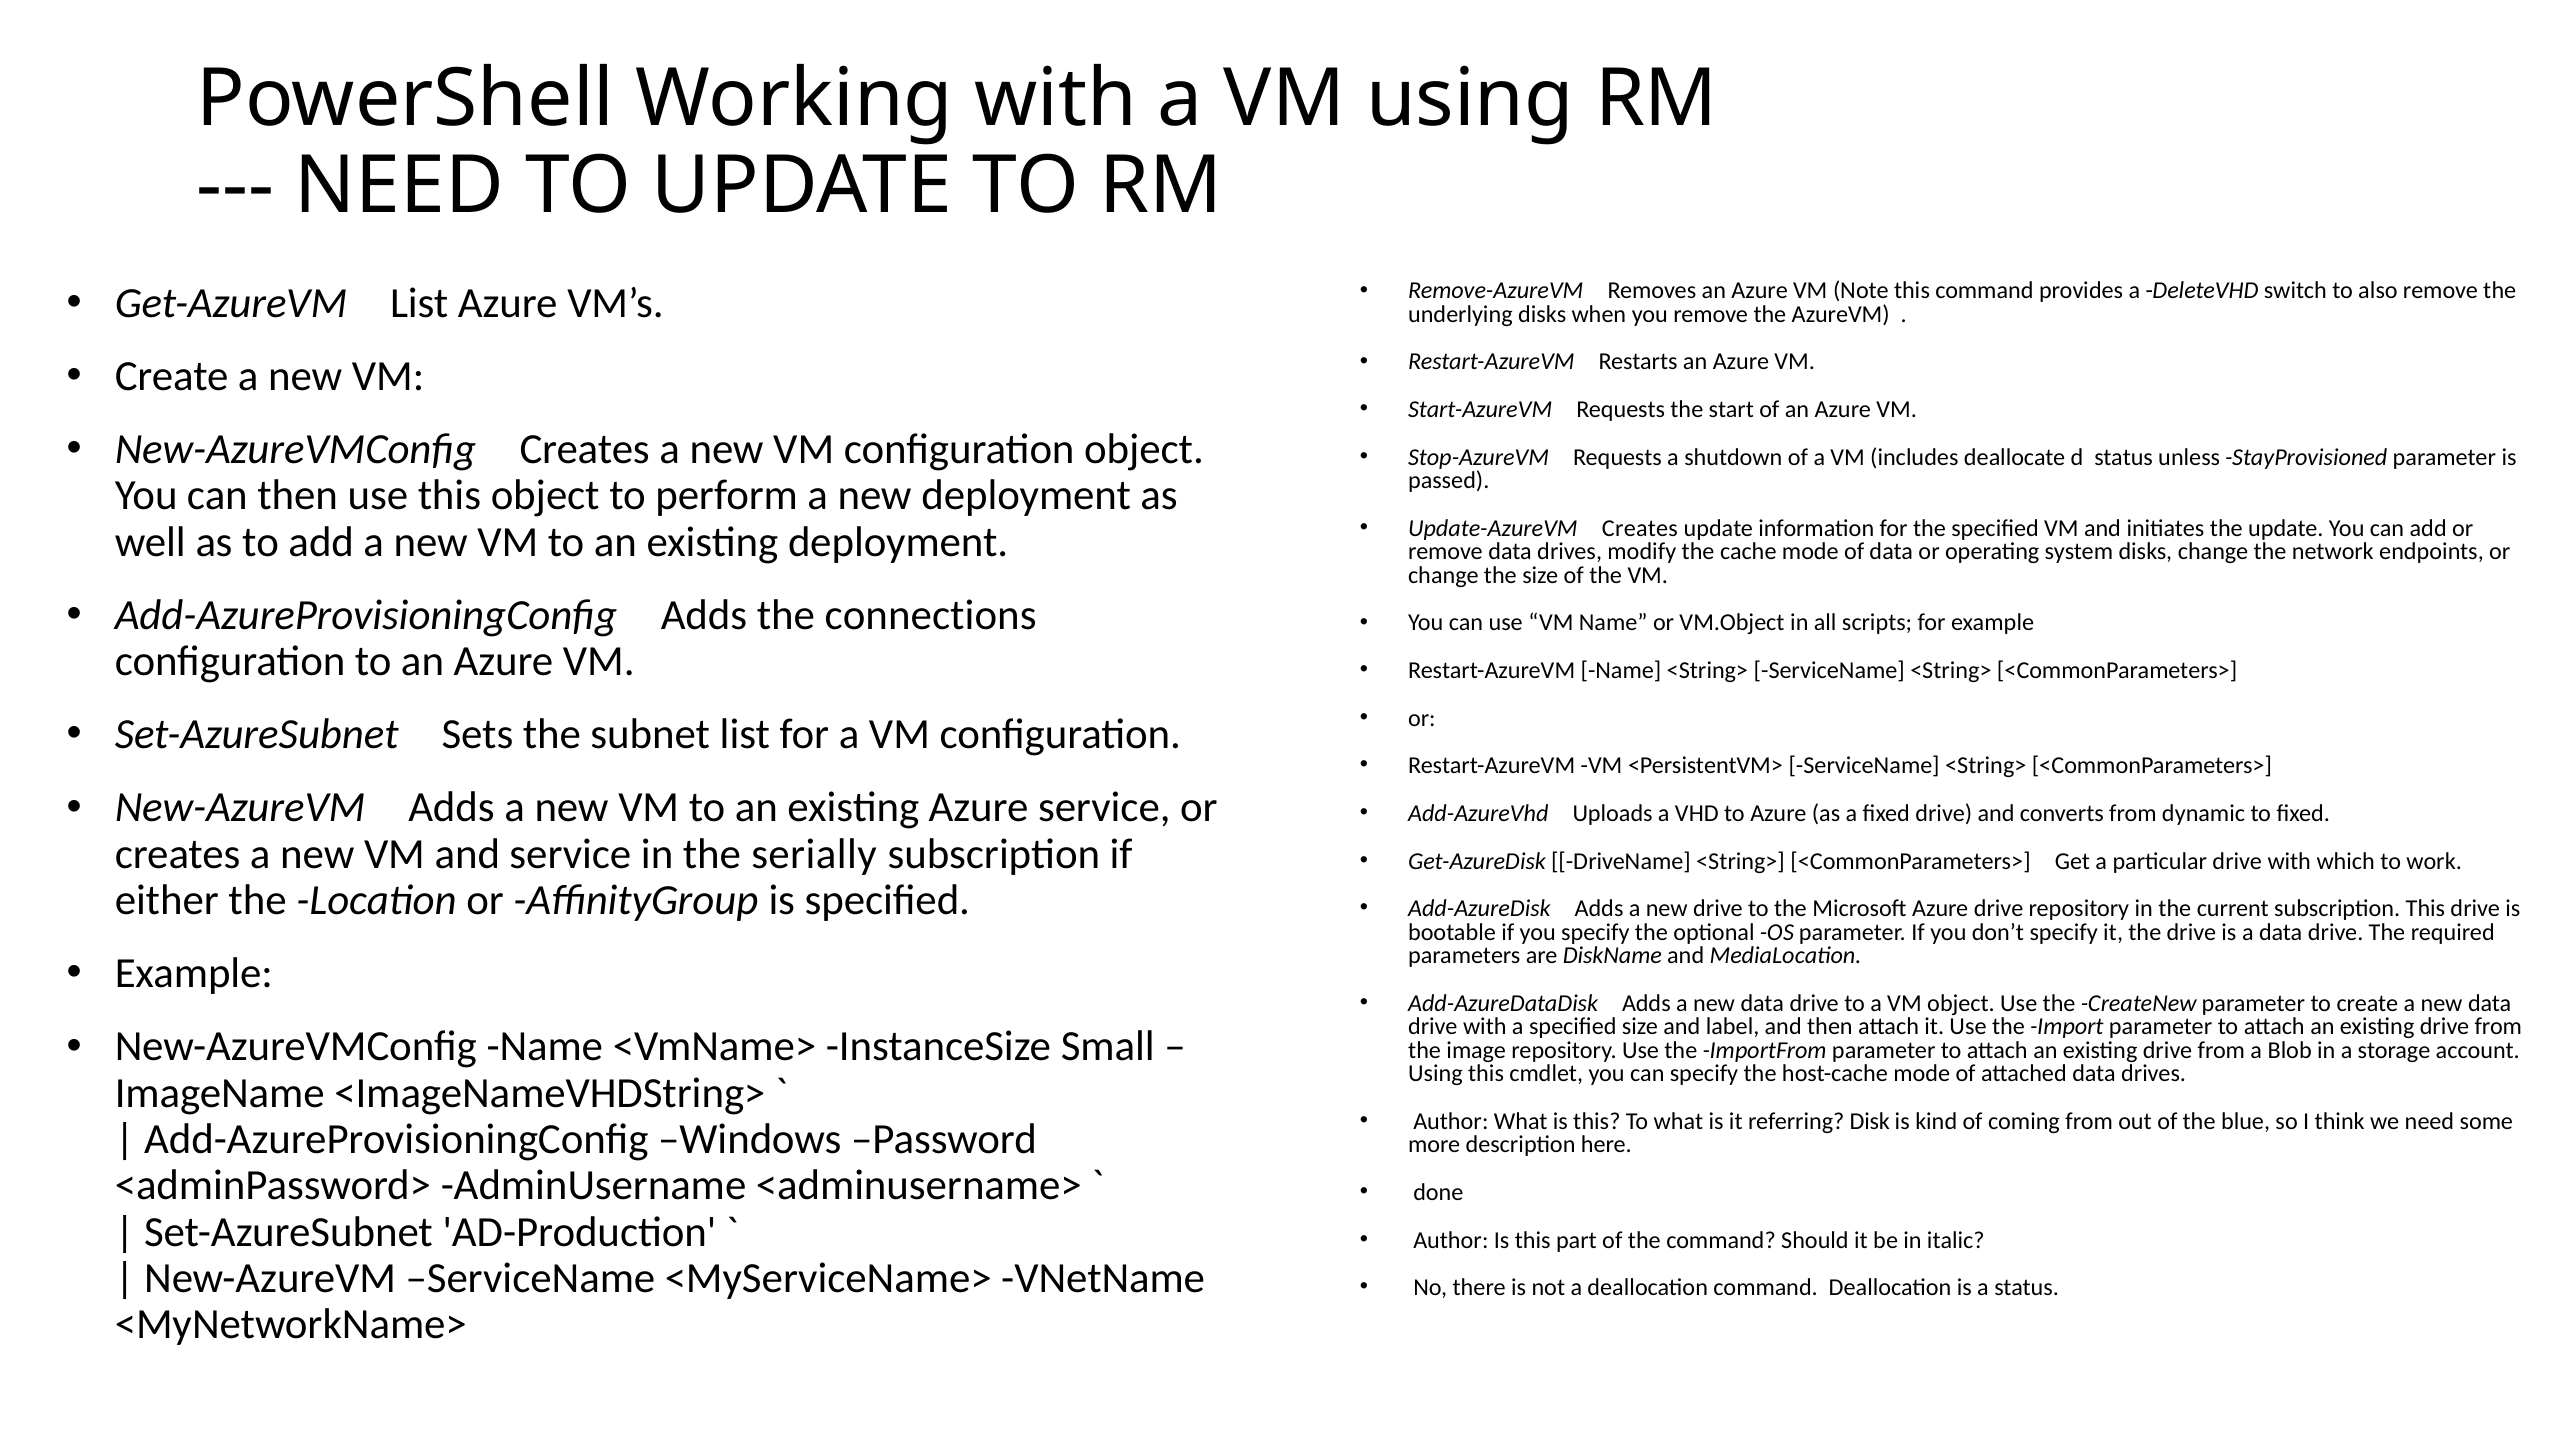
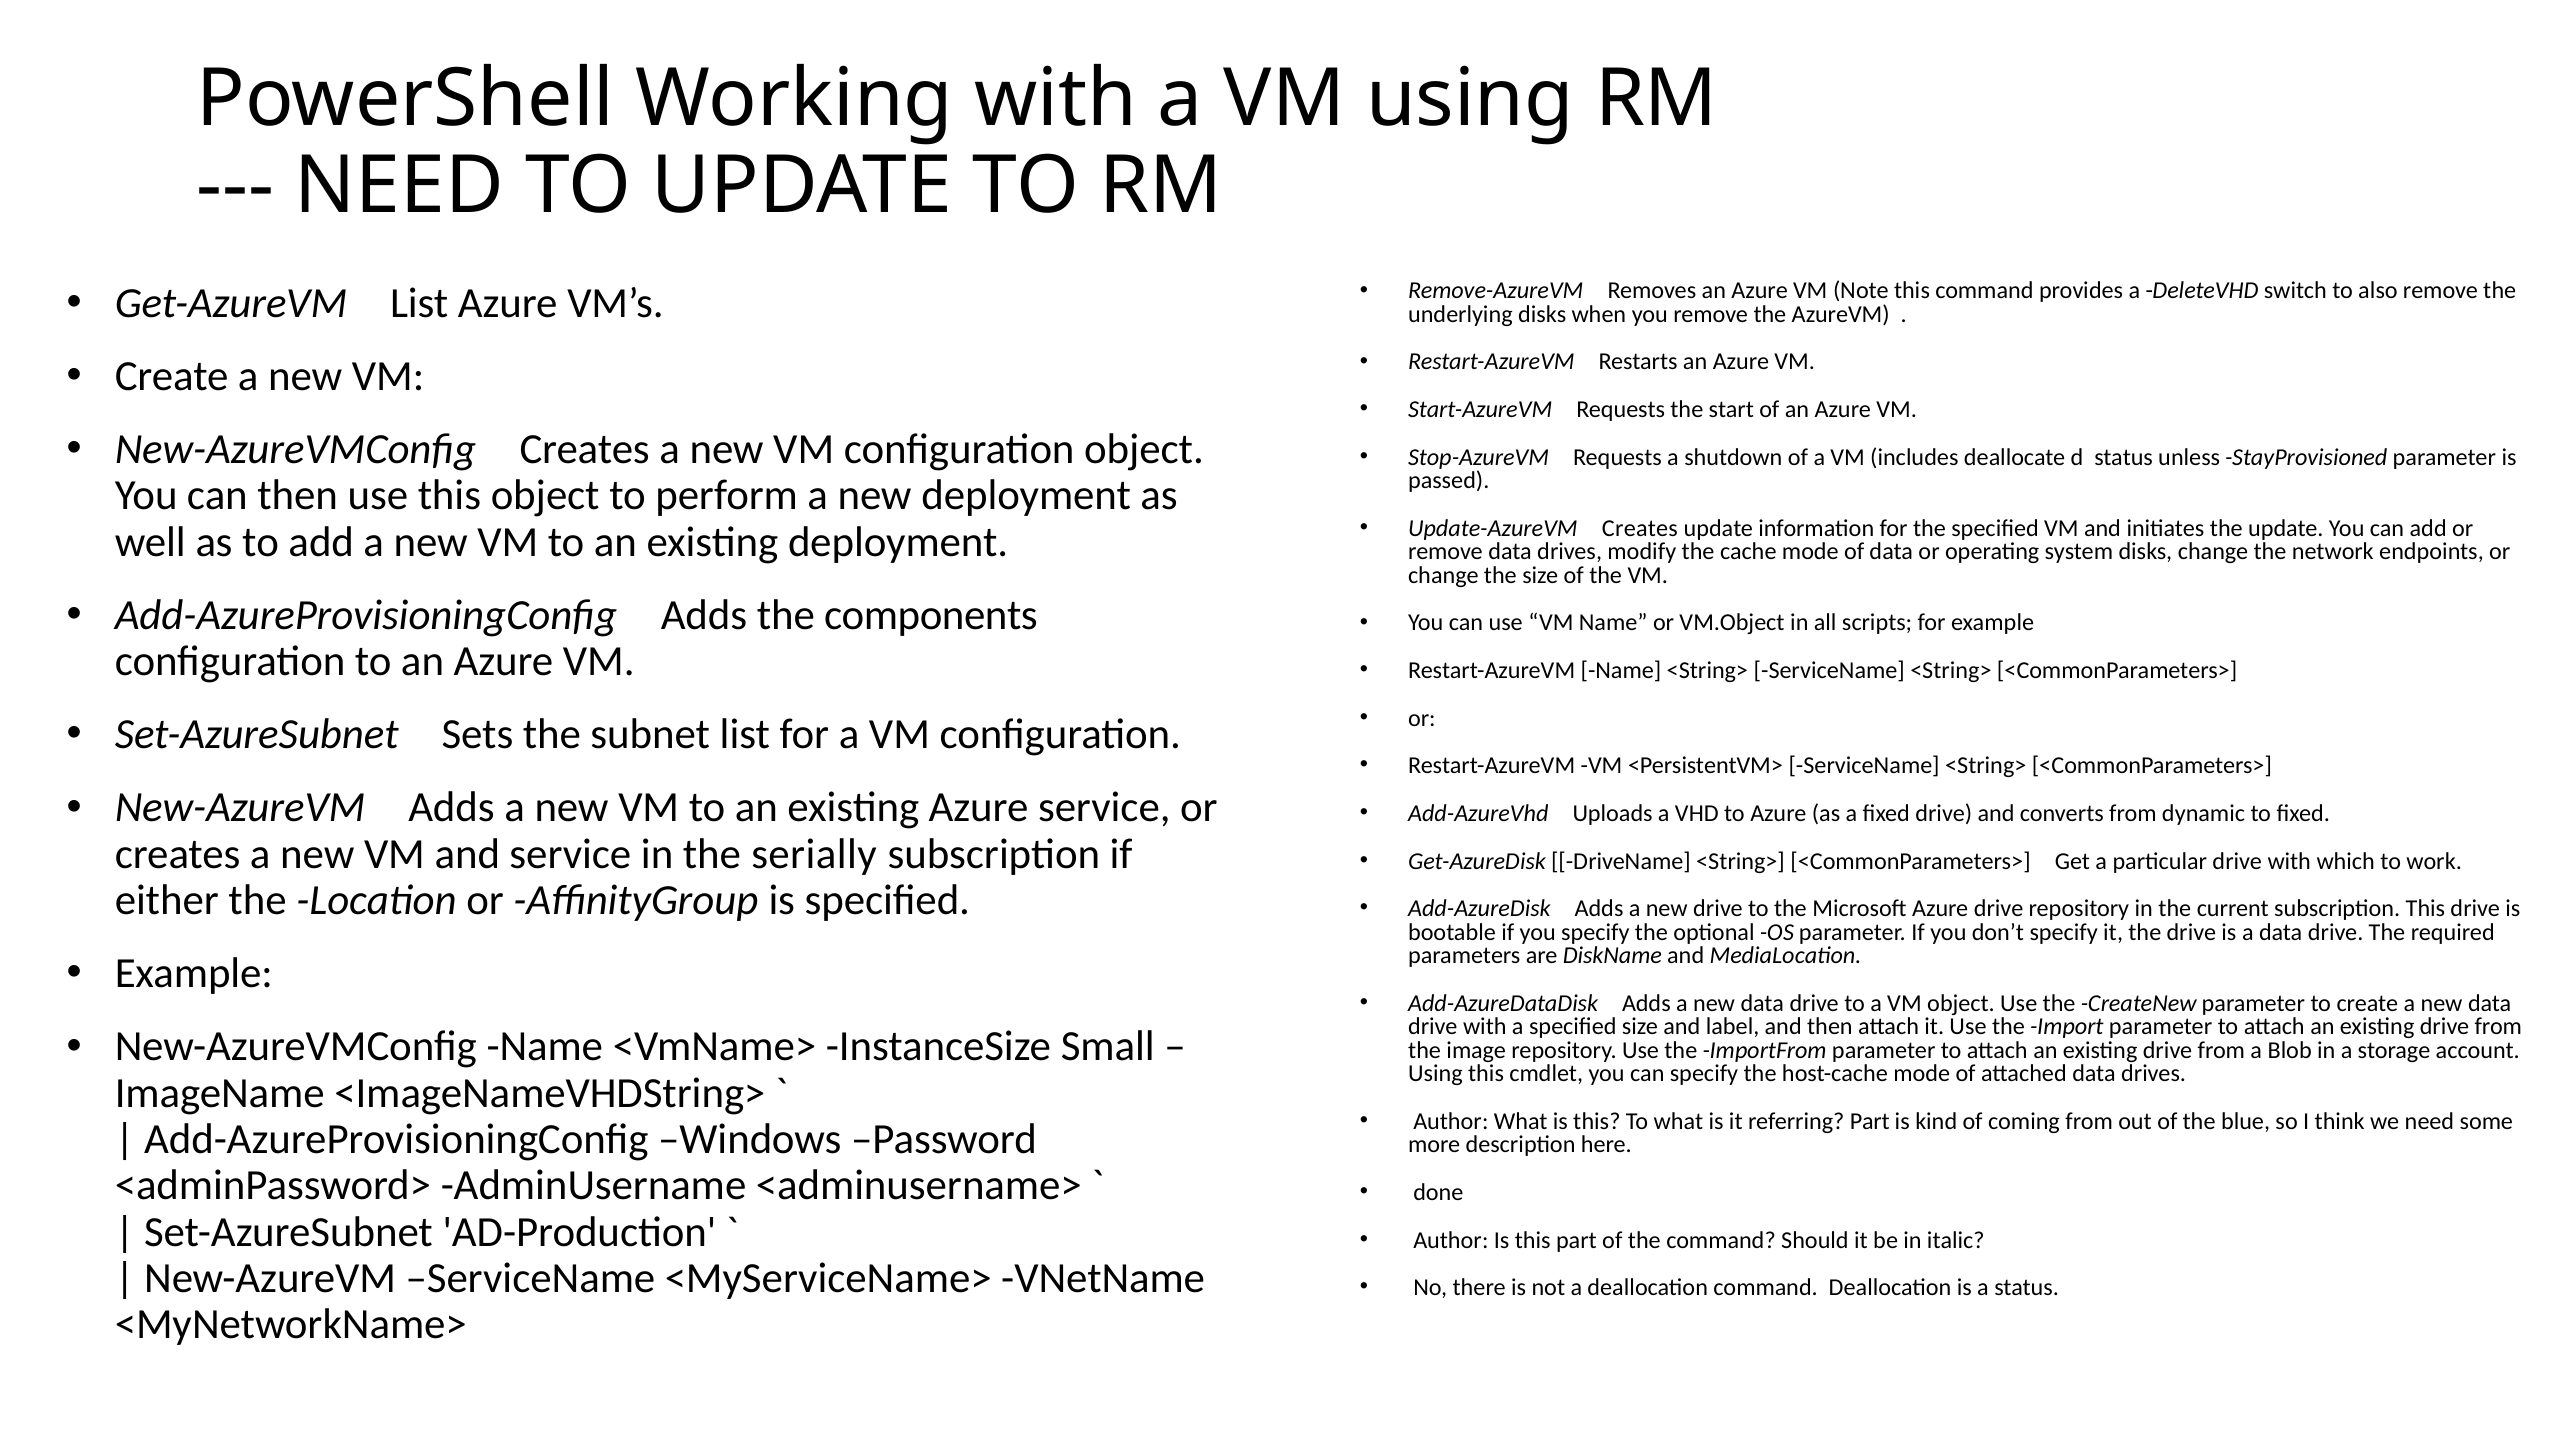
connections: connections -> components (931, 615)
referring Disk: Disk -> Part (1870, 1121)
